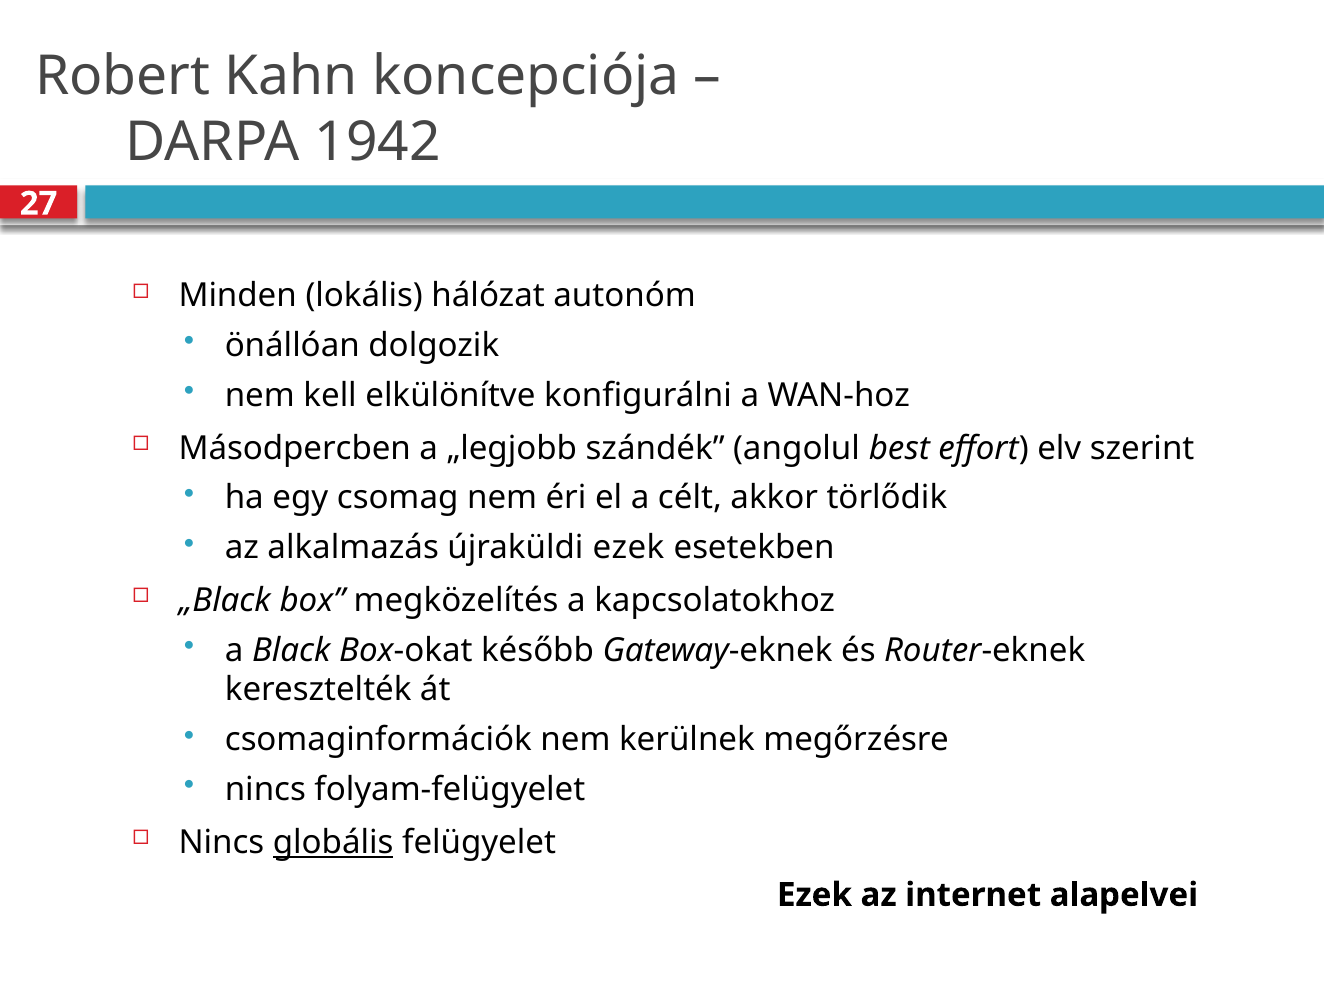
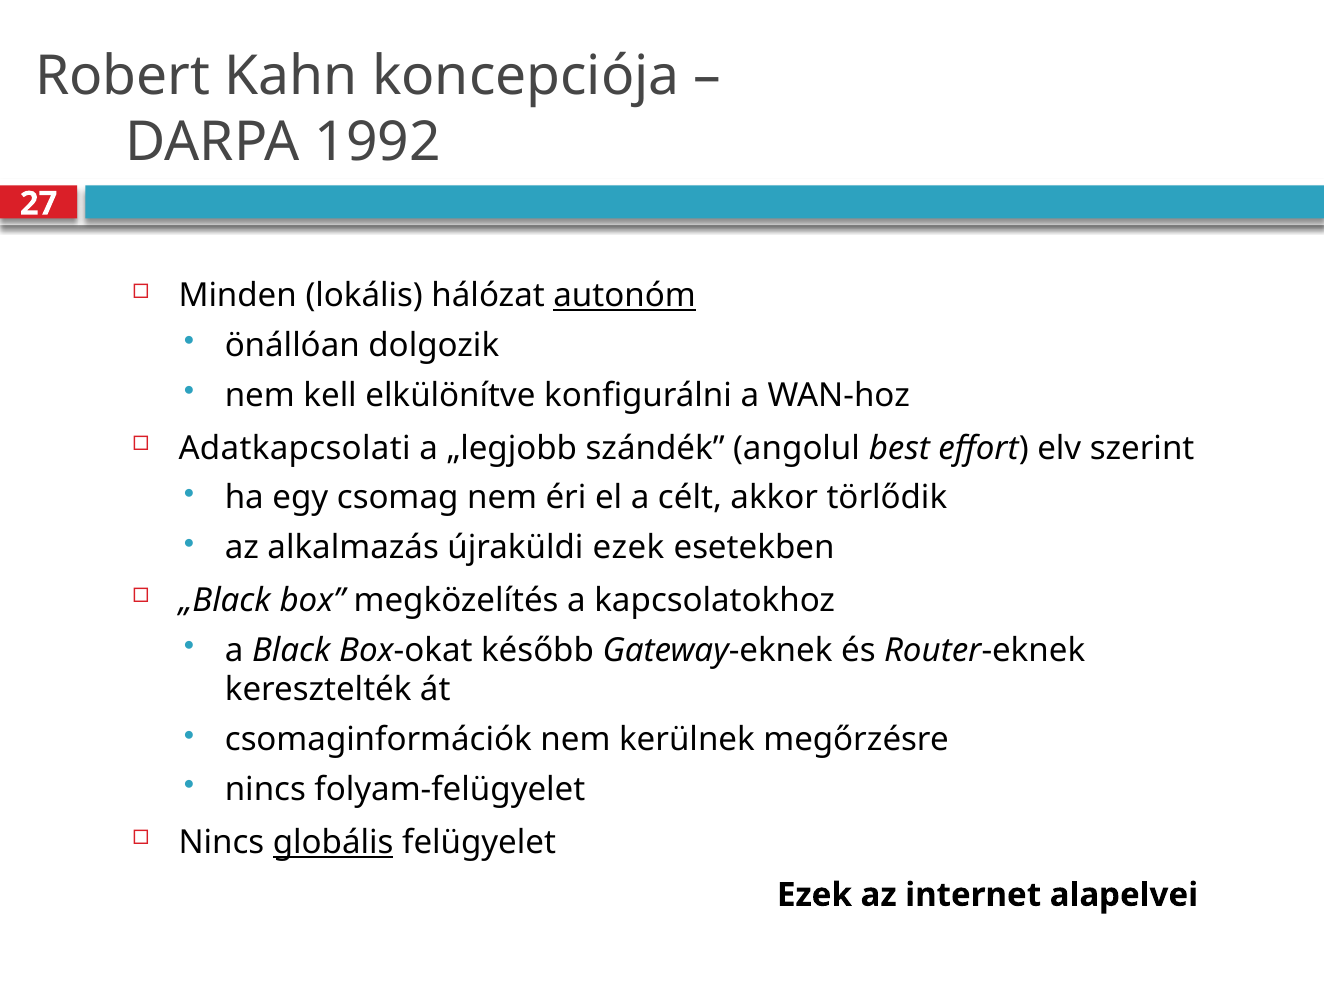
1942: 1942 -> 1992 (378, 143)
autonóm underline: none -> present (625, 296)
Másodpercben: Másodpercben -> Adatkapcsolati (295, 448)
